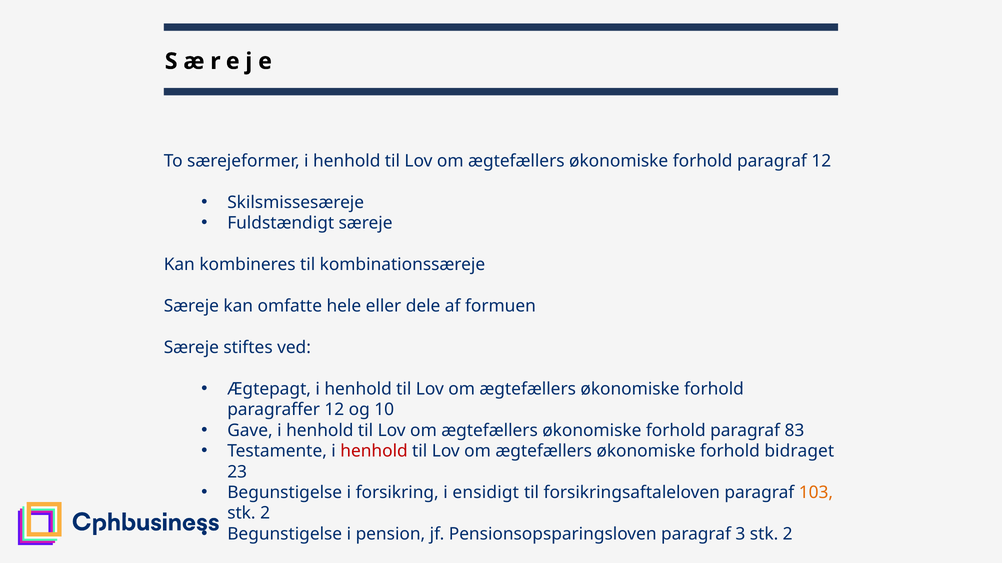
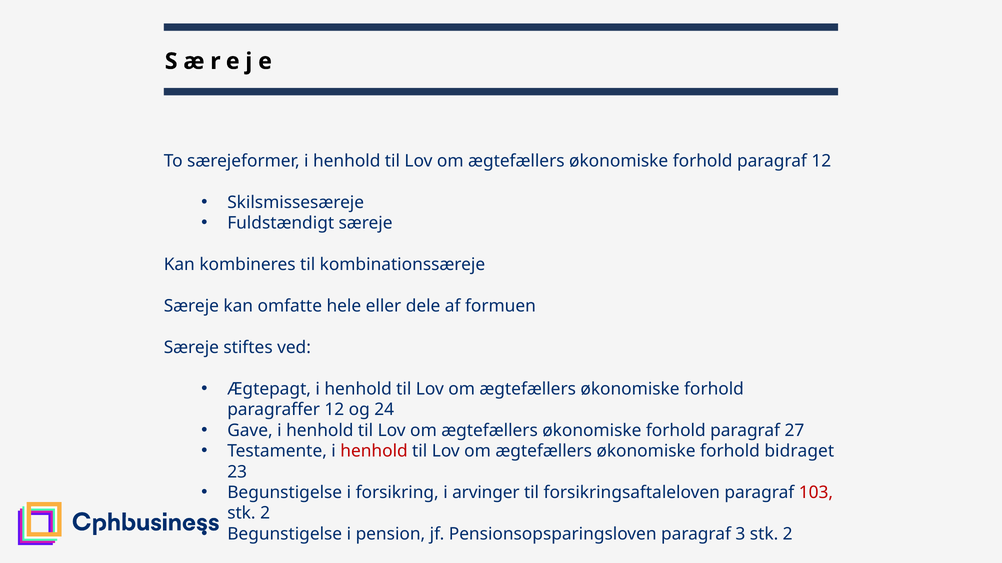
10: 10 -> 24 (384, 410)
83: 83 -> 27 (794, 431)
ensidigt: ensidigt -> arvinger (486, 493)
103 colour: orange -> red (816, 493)
